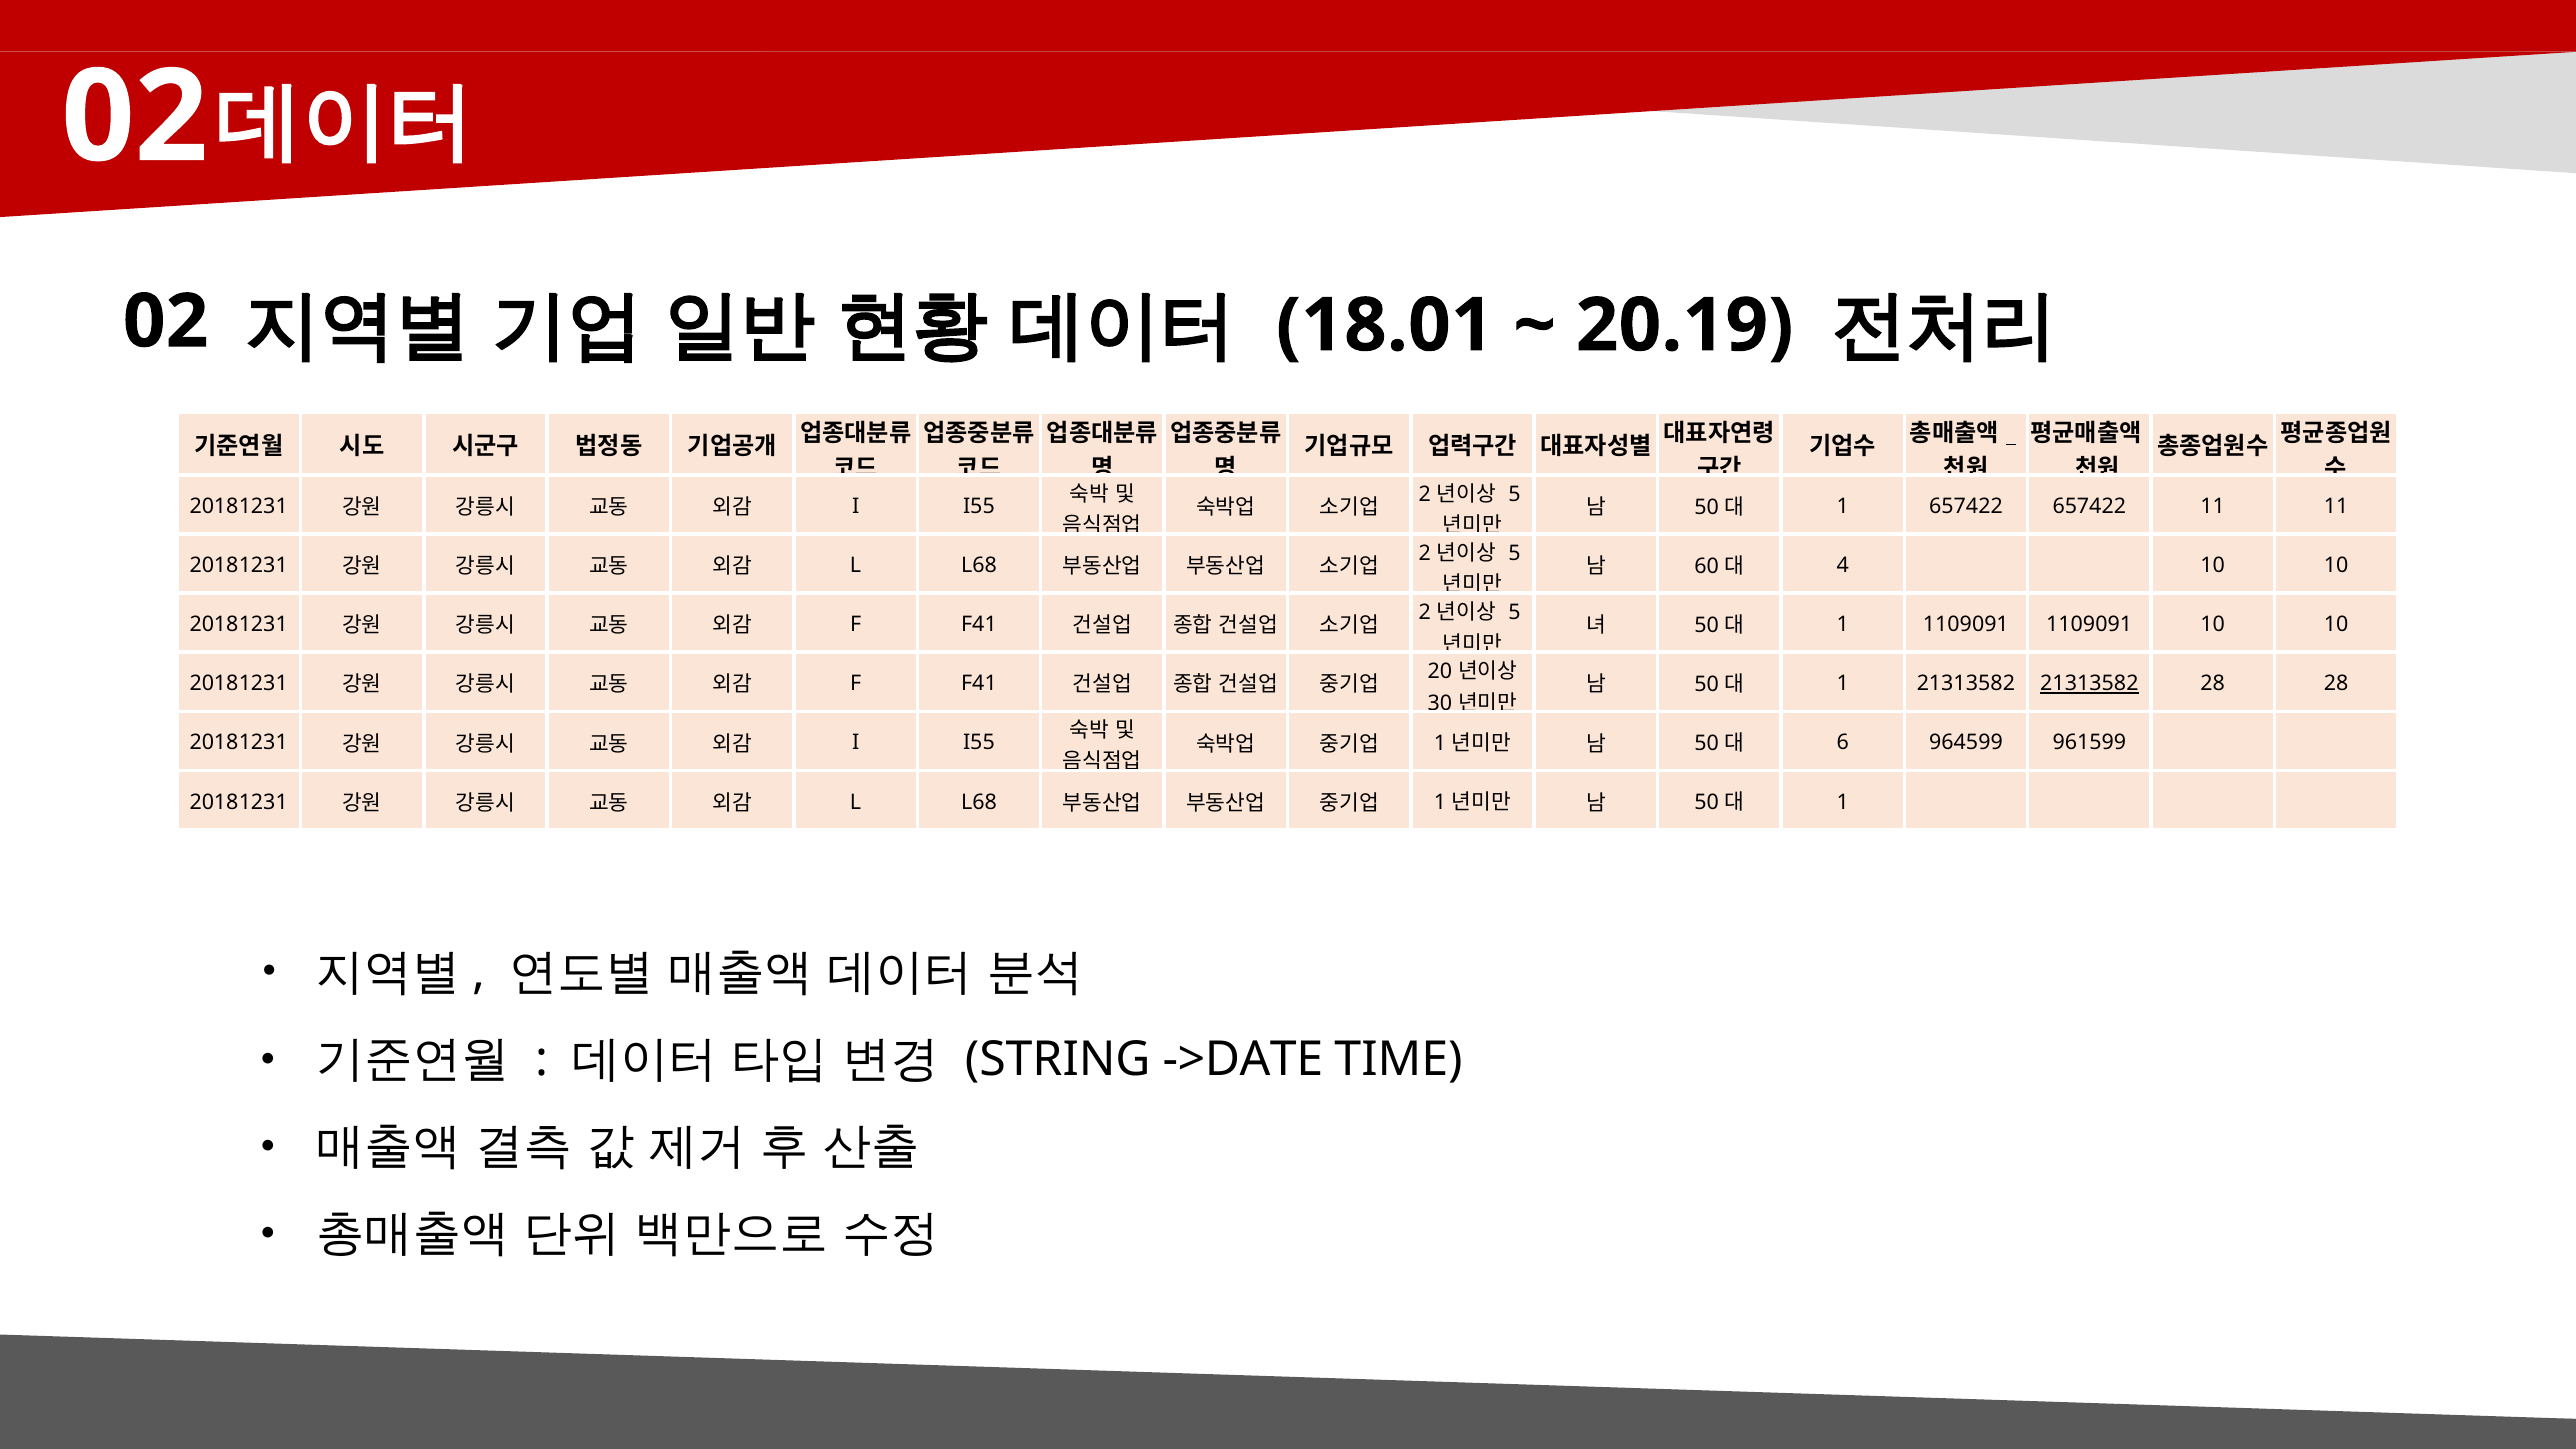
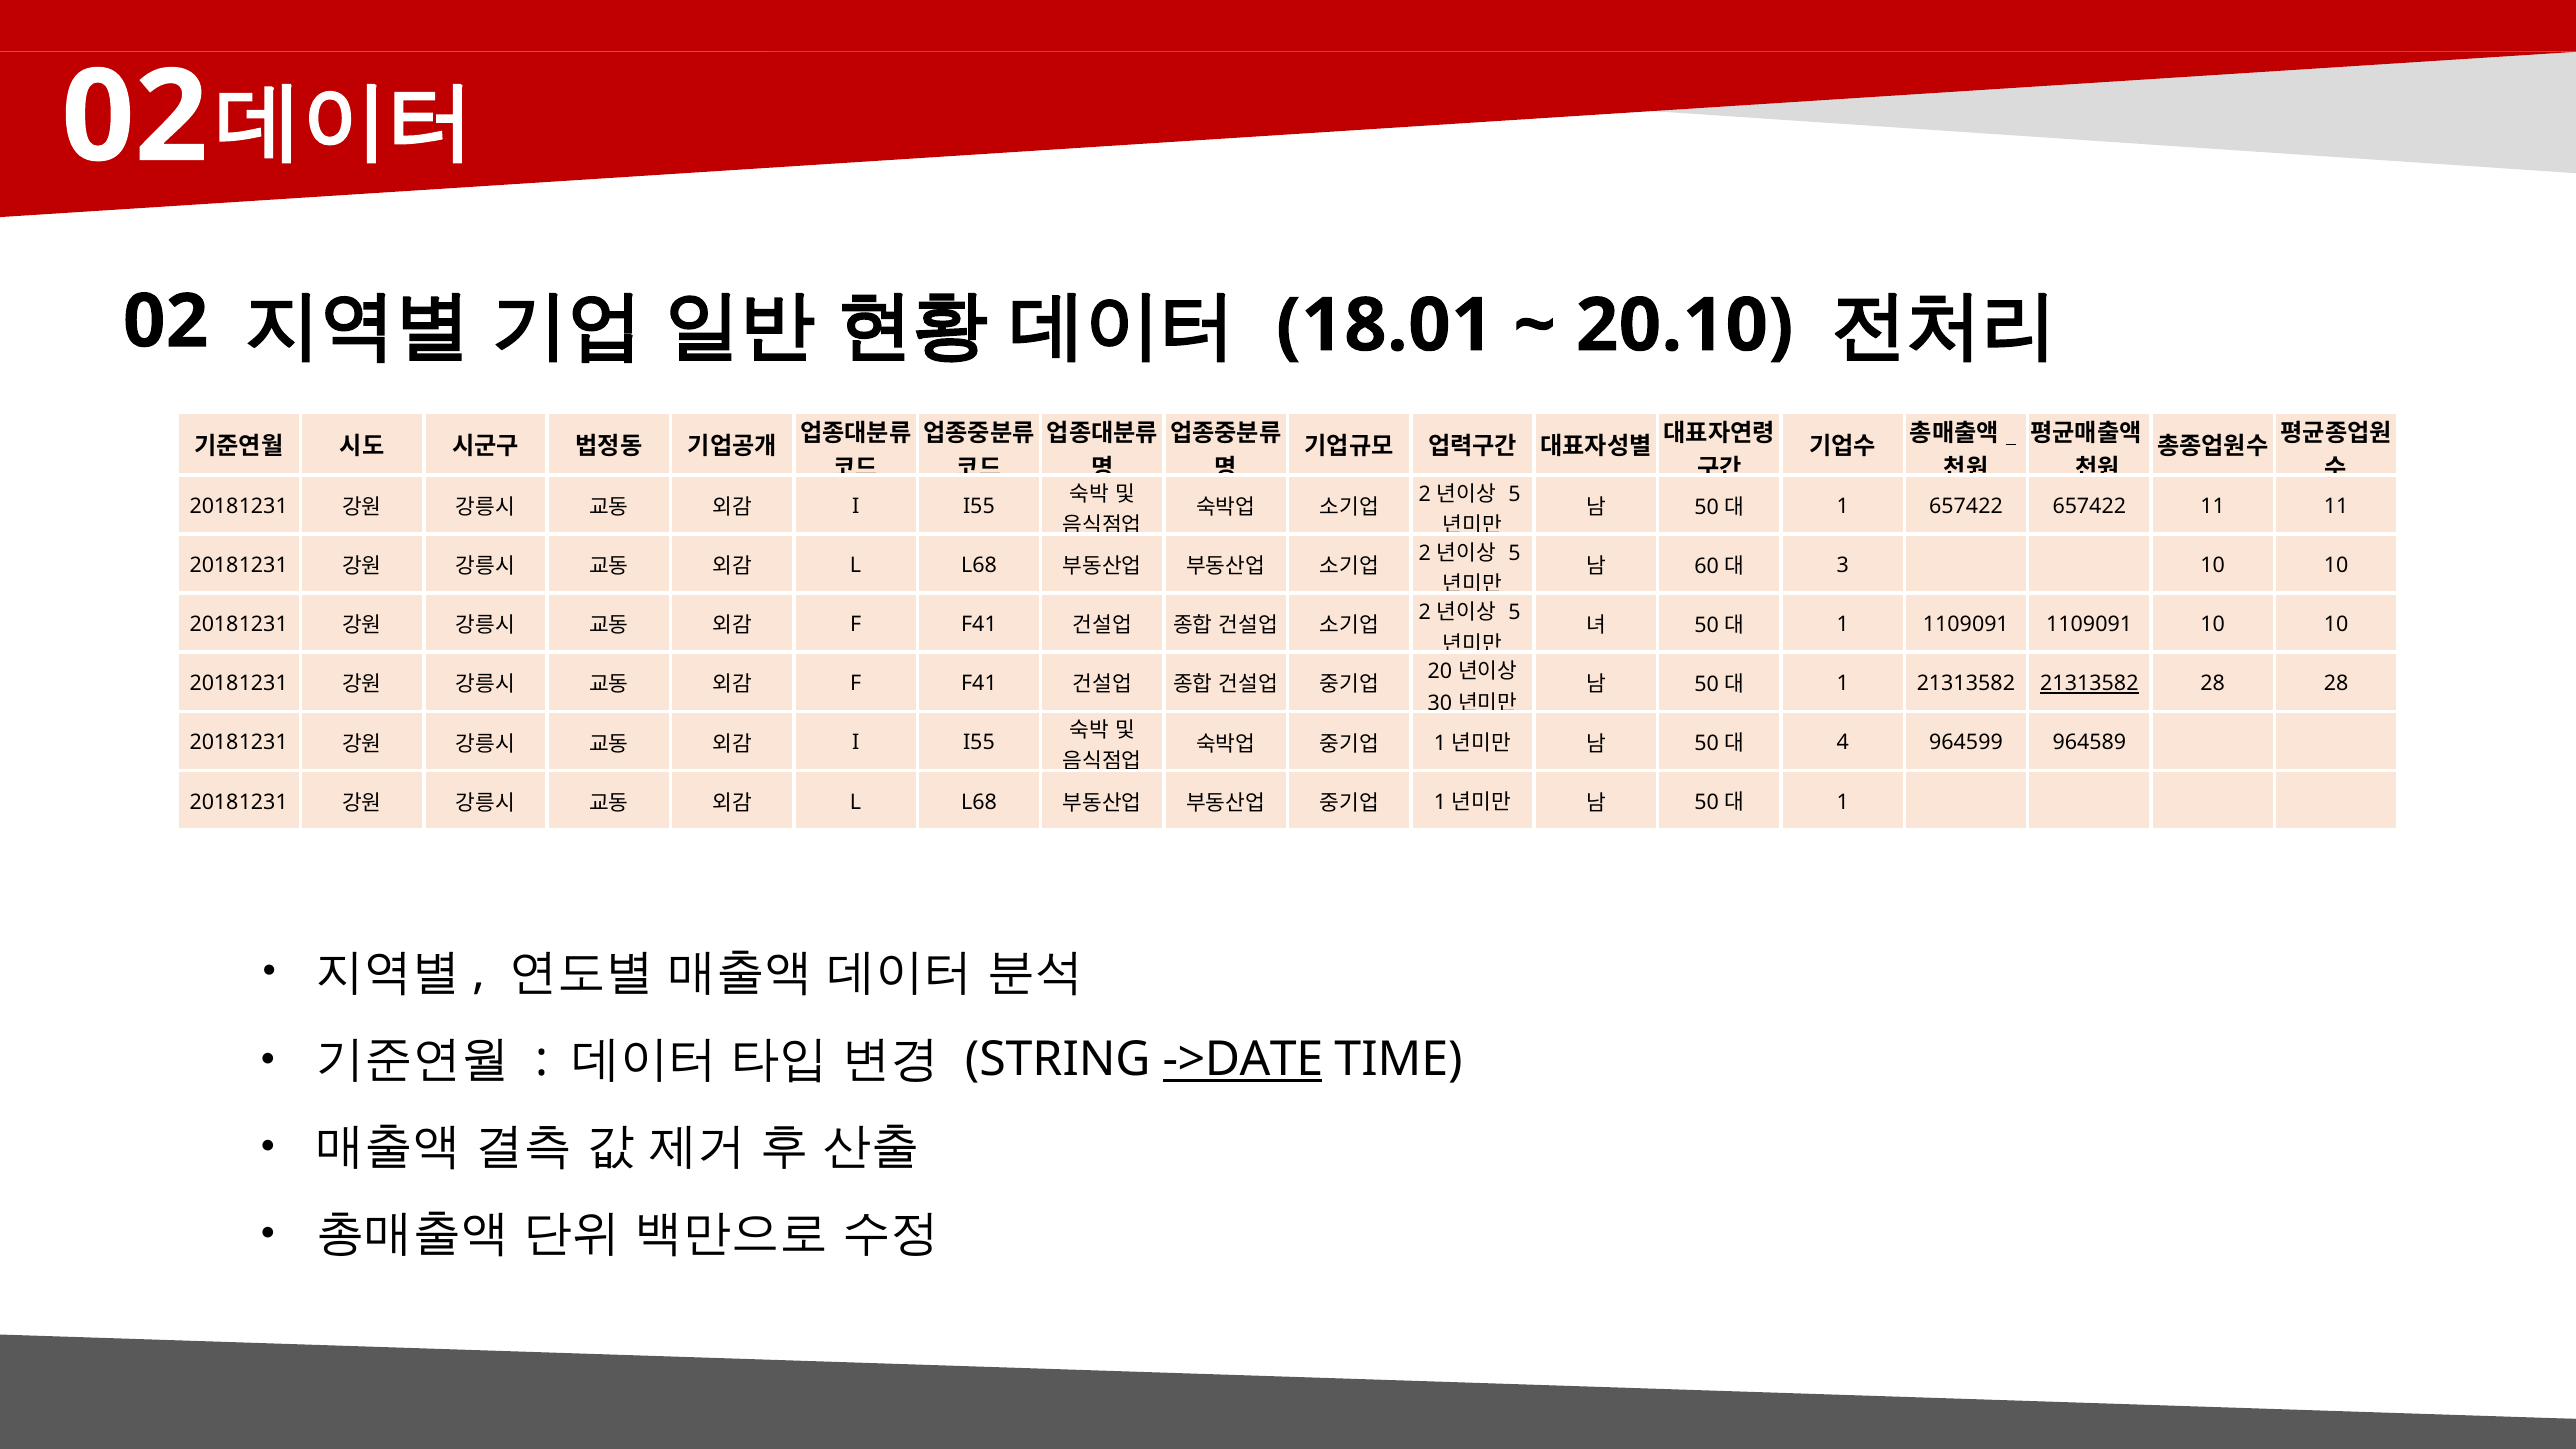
20.19: 20.19 -> 20.10 (1685, 326)
4: 4 -> 3 (1843, 566)
6: 6 -> 4 (1843, 743)
961599: 961599 -> 964589 (2089, 743)
->DATE underline: none -> present (1243, 1060)
